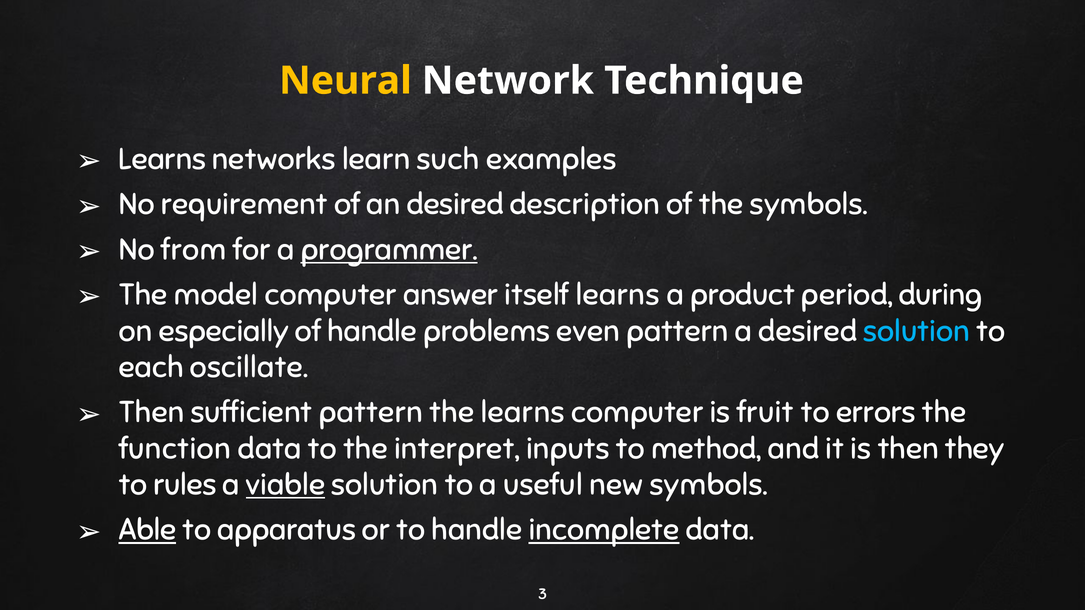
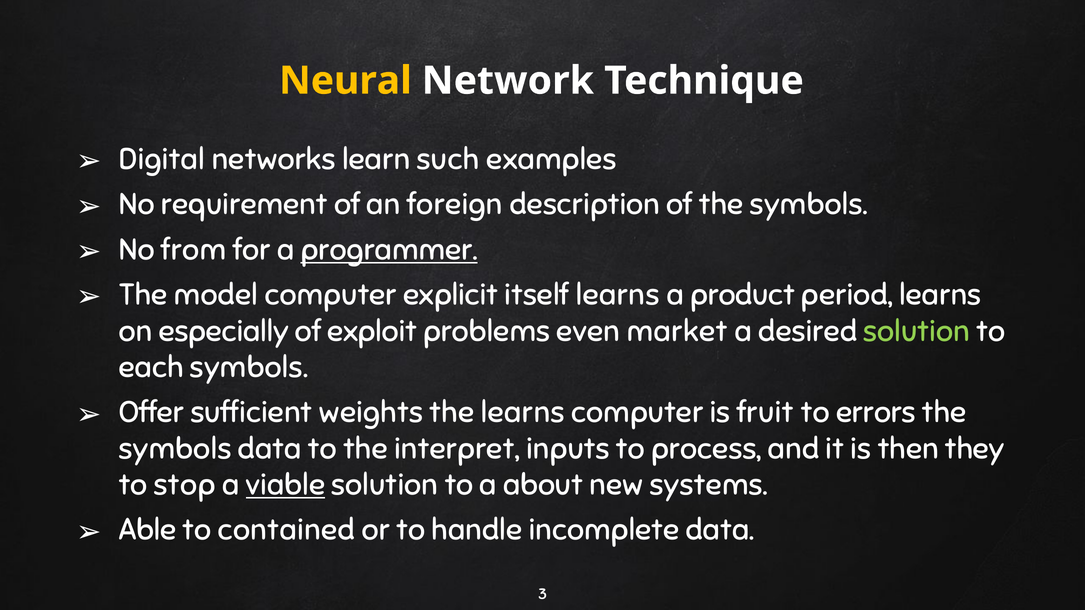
Learns: Learns -> Digital (162, 159)
an desired: desired -> foreign (455, 205)
answer: answer -> explicit (451, 295)
period during: during -> learns (940, 295)
of handle: handle -> exploit (372, 331)
even pattern: pattern -> market (677, 331)
solution colour: light blue -> light green (917, 331)
each oscillate: oscillate -> symbols (249, 367)
Then: Then -> Offer (151, 413)
sufficient pattern: pattern -> weights (371, 413)
function: function -> symbols (175, 449)
method: method -> process (706, 449)
rules: rules -> stop (185, 485)
useful: useful -> about (543, 485)
new symbols: symbols -> systems (709, 485)
Able underline: present -> none (148, 530)
apparatus: apparatus -> contained (286, 530)
incomplete underline: present -> none (604, 530)
